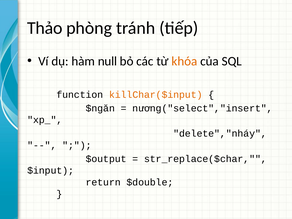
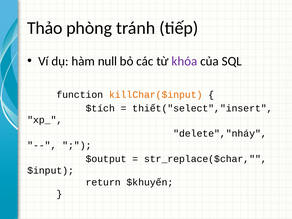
khóa colour: orange -> purple (184, 61)
$ngăn: $ngăn -> $tích (100, 108)
nương("select","insert: nương("select","insert -> thiết("select","insert (203, 108)
$double: $double -> $khuyến (150, 182)
